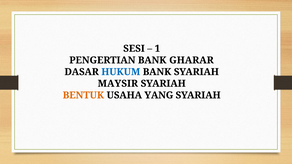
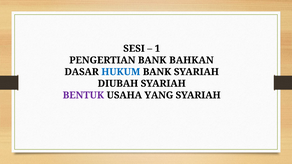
GHARAR: GHARAR -> BAHKAN (191, 60)
MAYSIR: MAYSIR -> DIUBAH (118, 84)
BENTUK colour: orange -> purple (83, 95)
